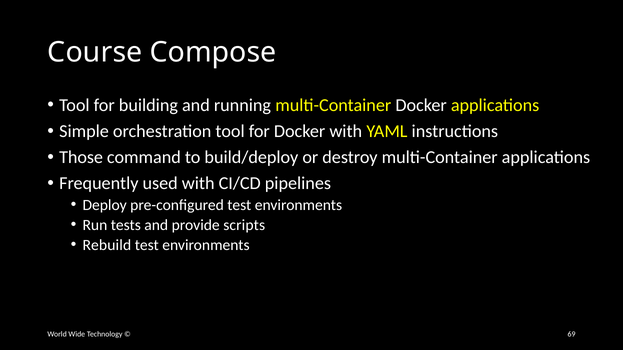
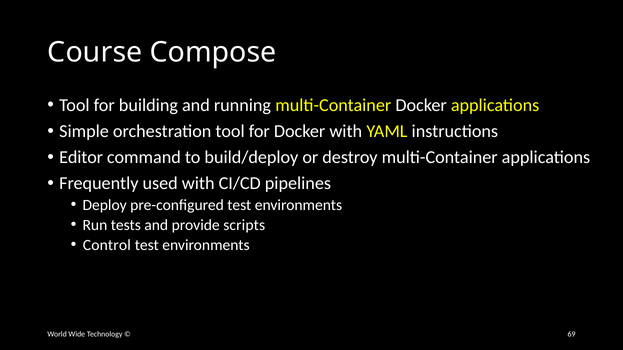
Those: Those -> Editor (81, 158)
Rebuild: Rebuild -> Control (107, 245)
